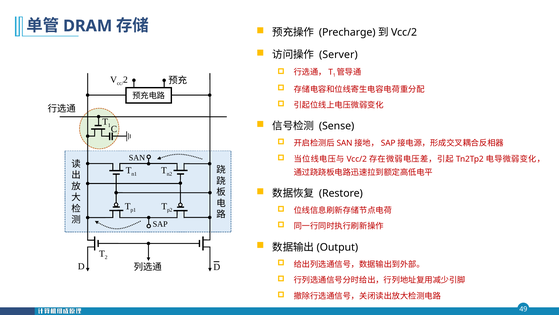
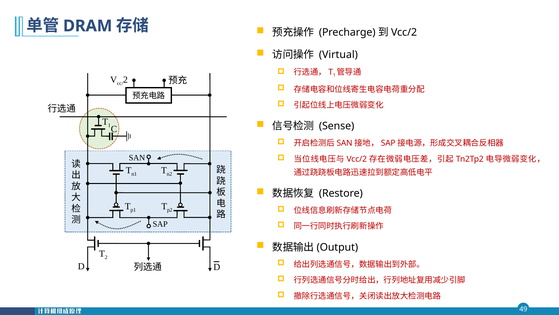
Server: Server -> Virtual (338, 55)
